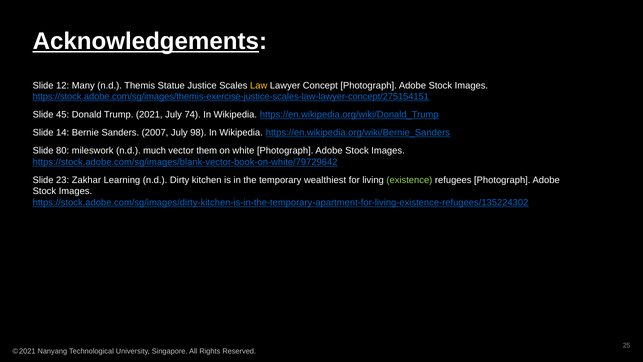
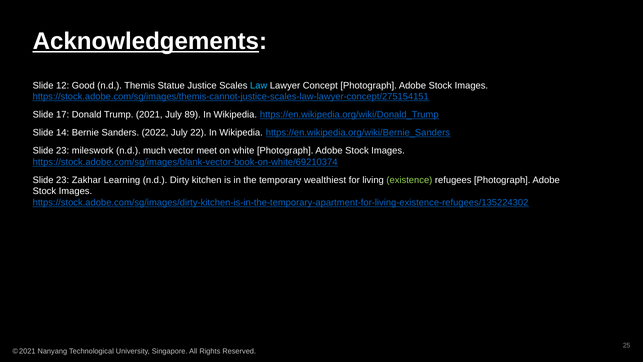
Many: Many -> Good (83, 85)
Law colour: yellow -> light blue (259, 85)
https://stock.adobe.com/sg/images/themis-exercise-justice-scales-law-lawyer-concept/275154151: https://stock.adobe.com/sg/images/themis-exercise-justice-scales-law-lawyer-concept/275154151 -> https://stock.adobe.com/sg/images/themis-cannot-justice-scales-law-lawyer-concept/275154151 (231, 97)
45: 45 -> 17 (63, 115)
74: 74 -> 89 (193, 115)
2007: 2007 -> 2022 (155, 133)
98: 98 -> 22 (198, 133)
80: 80 -> 23 (63, 151)
them: them -> meet (207, 151)
https://stock.adobe.com/sg/images/blank-vector-book-on-white/79729642: https://stock.adobe.com/sg/images/blank-vector-book-on-white/79729642 -> https://stock.adobe.com/sg/images/blank-vector-book-on-white/69210374 (185, 162)
